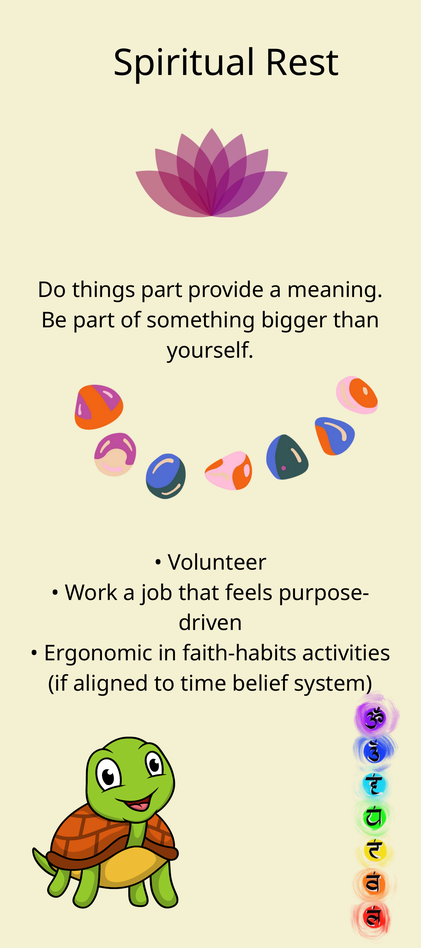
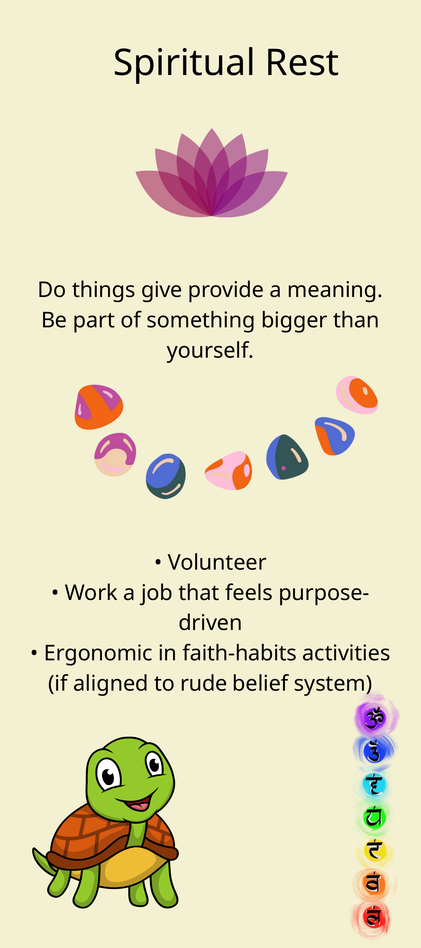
things part: part -> give (162, 290)
time: time -> rude (204, 683)
